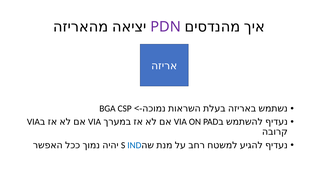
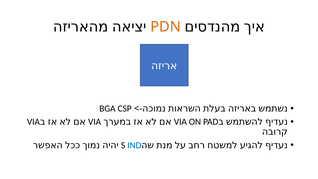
PDN colour: purple -> orange (166, 27)
